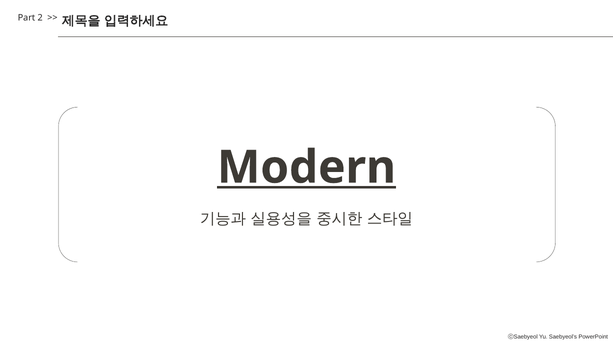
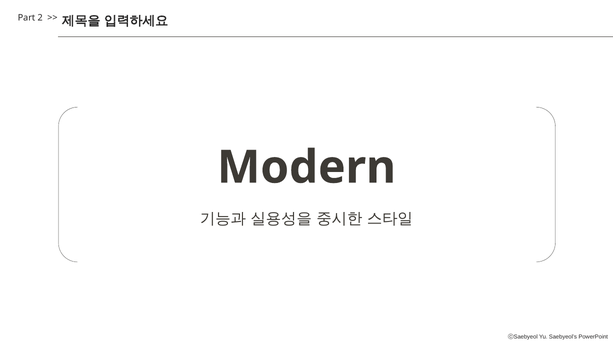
Modern underline: present -> none (306, 167)
